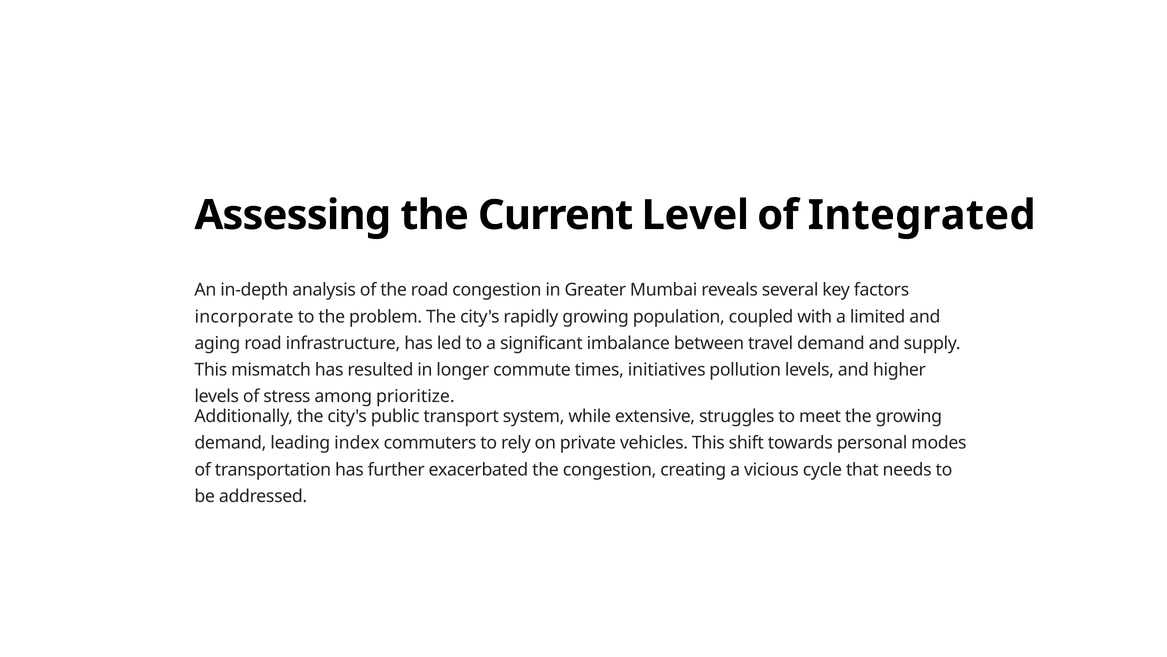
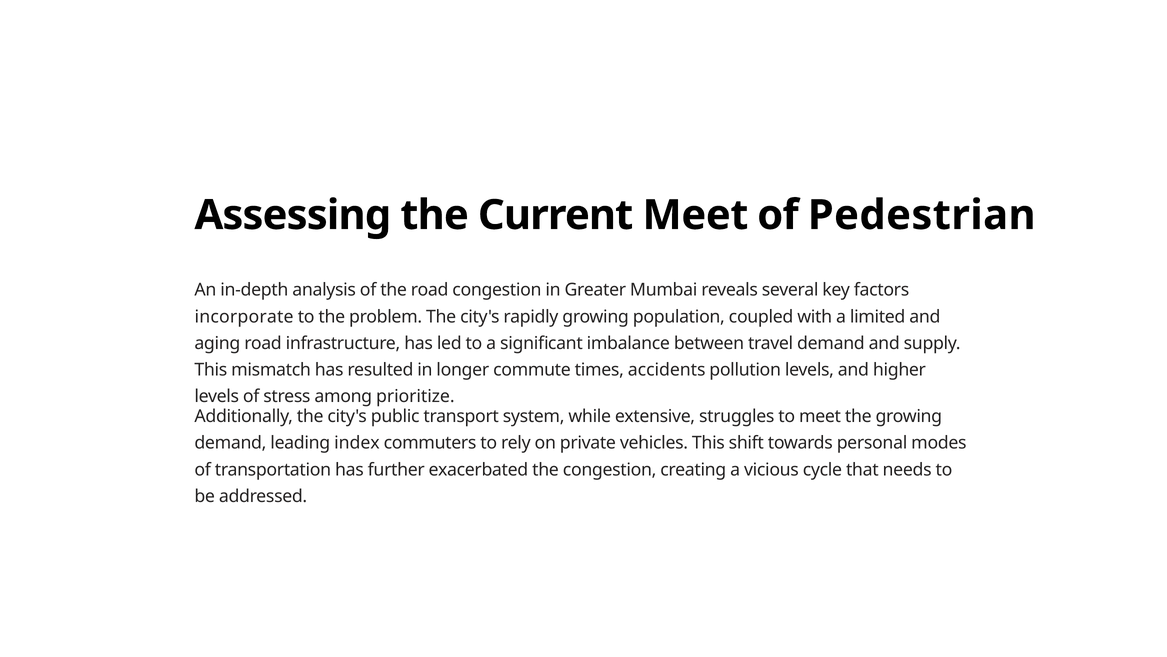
Current Level: Level -> Meet (695, 215)
Integrated: Integrated -> Pedestrian (922, 215)
initiatives: initiatives -> accidents (667, 370)
